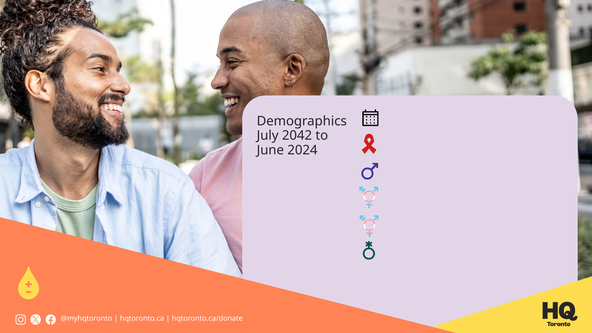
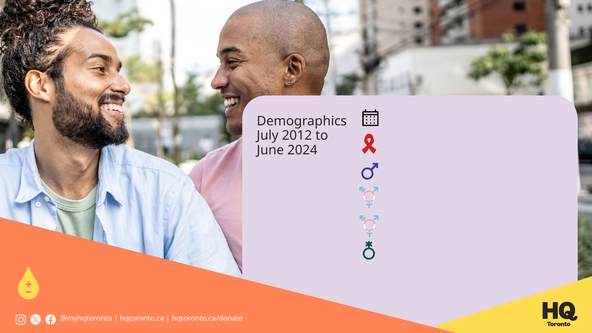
2042: 2042 -> 2012 (297, 136)
